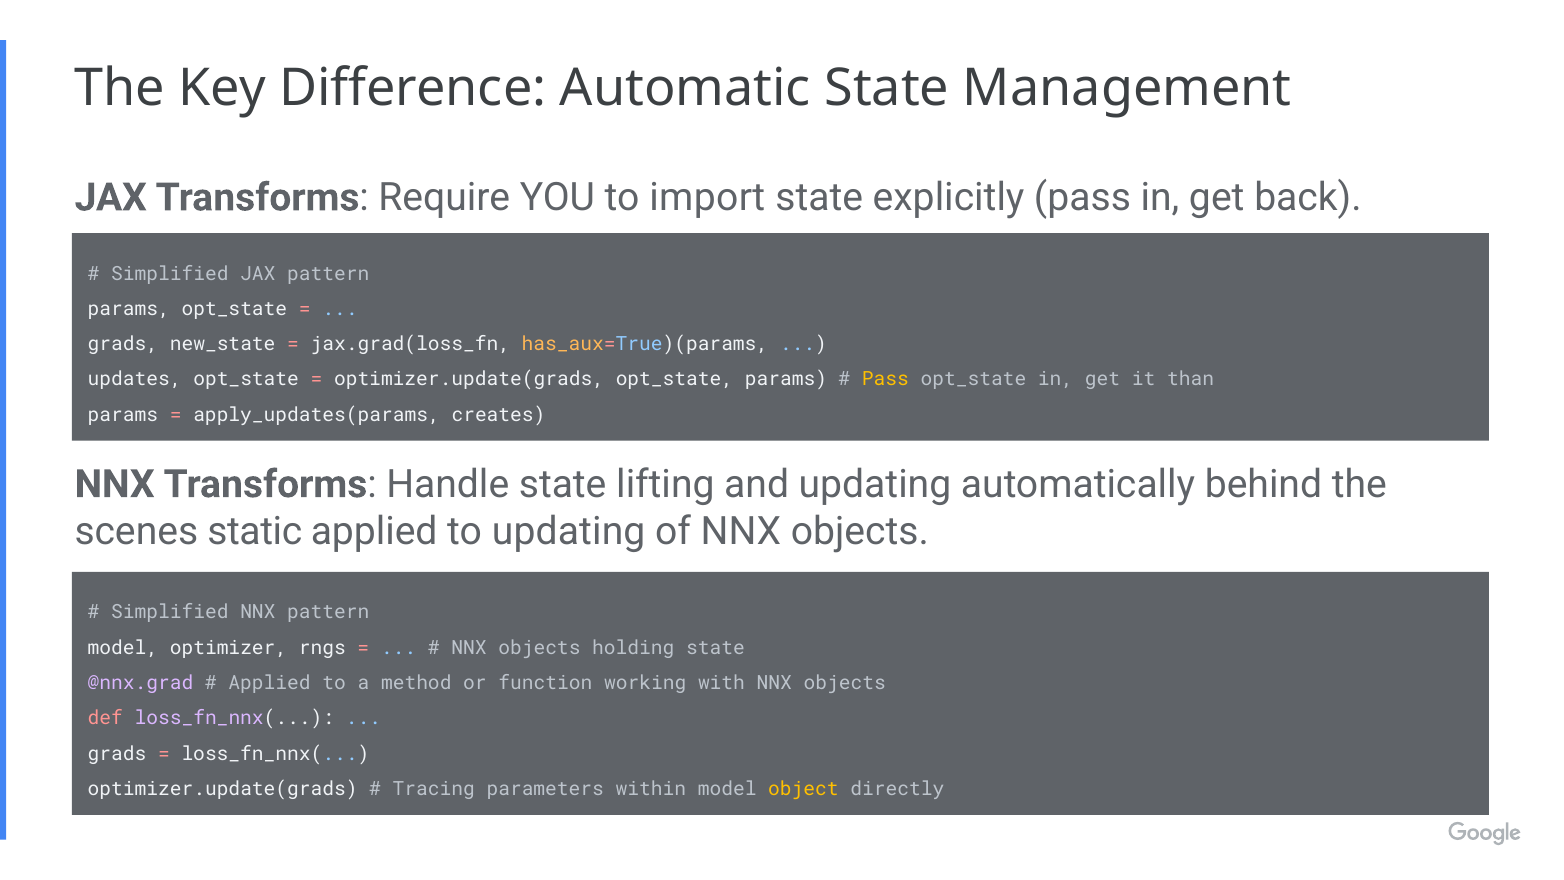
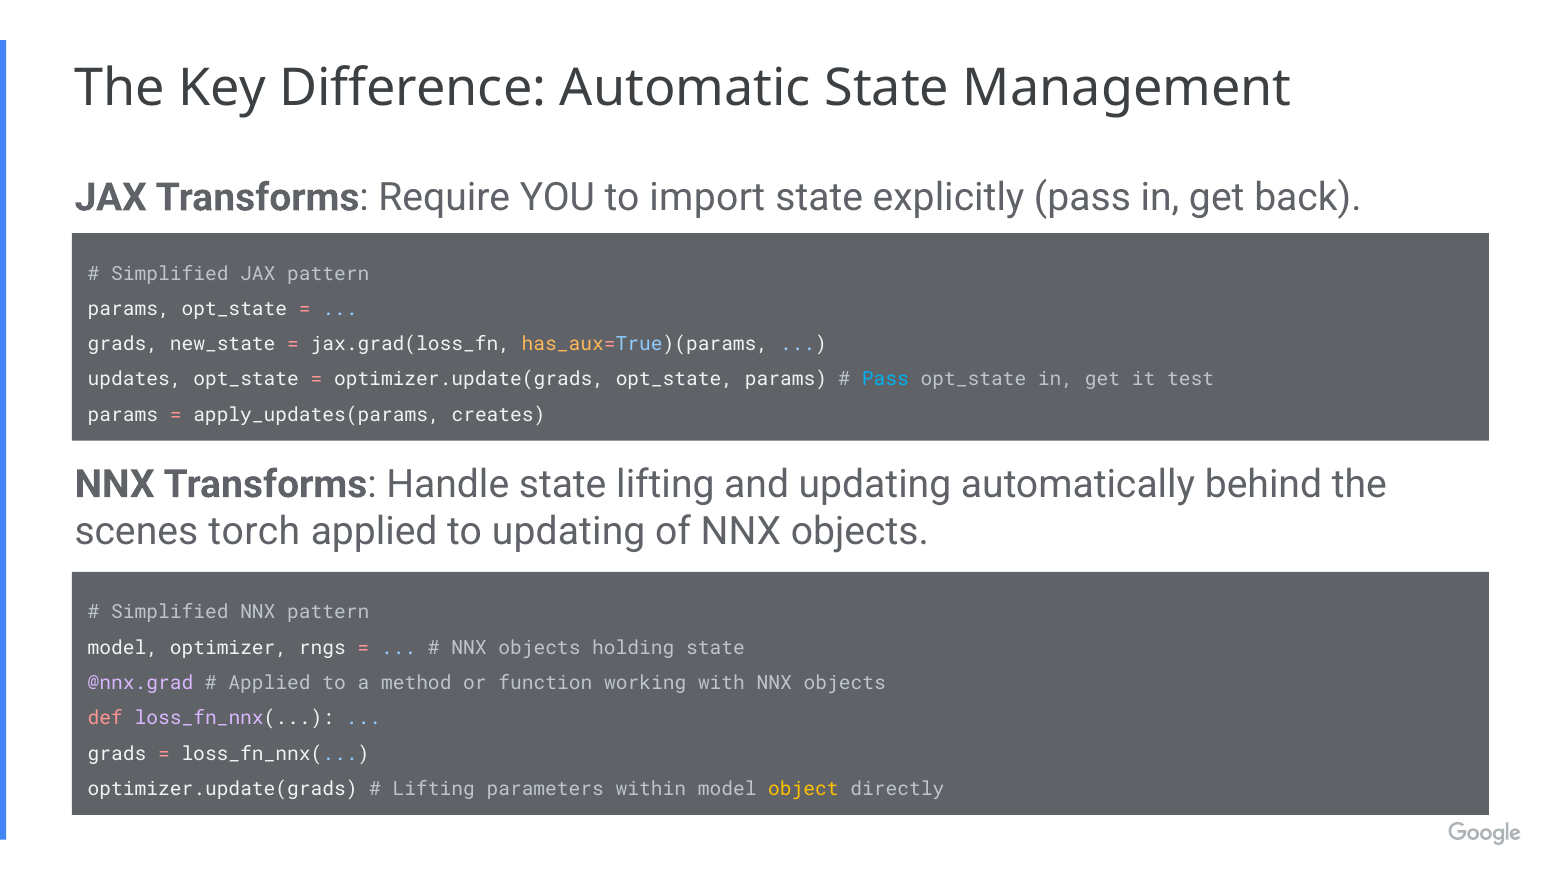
Pass colour: yellow -> light blue (885, 379)
than: than -> test (1191, 379)
static: static -> torch (254, 531)
Tracing: Tracing -> Lifting (434, 789)
